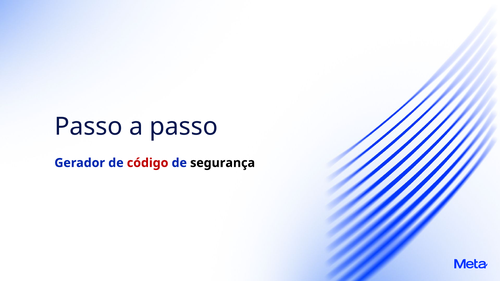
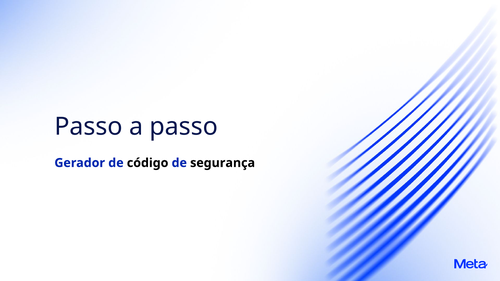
código colour: red -> black (148, 163)
